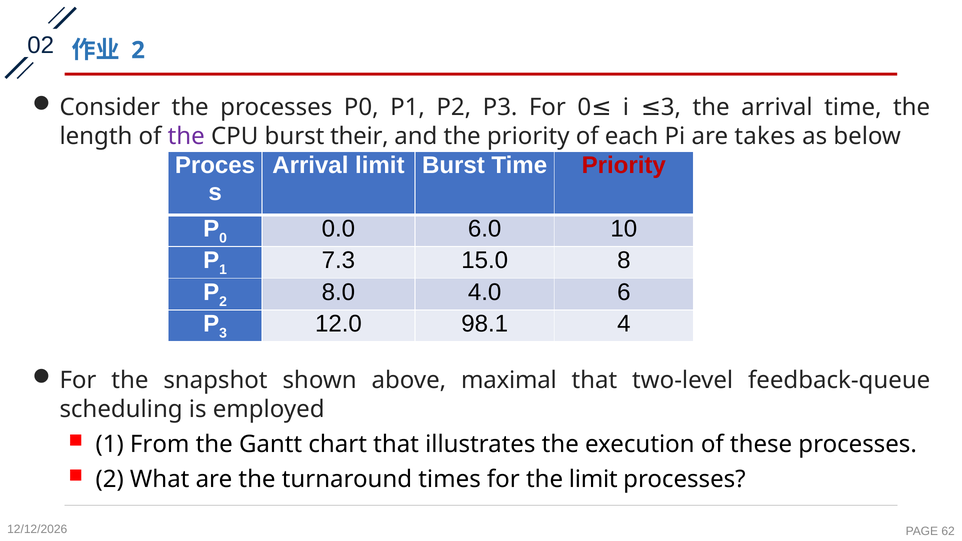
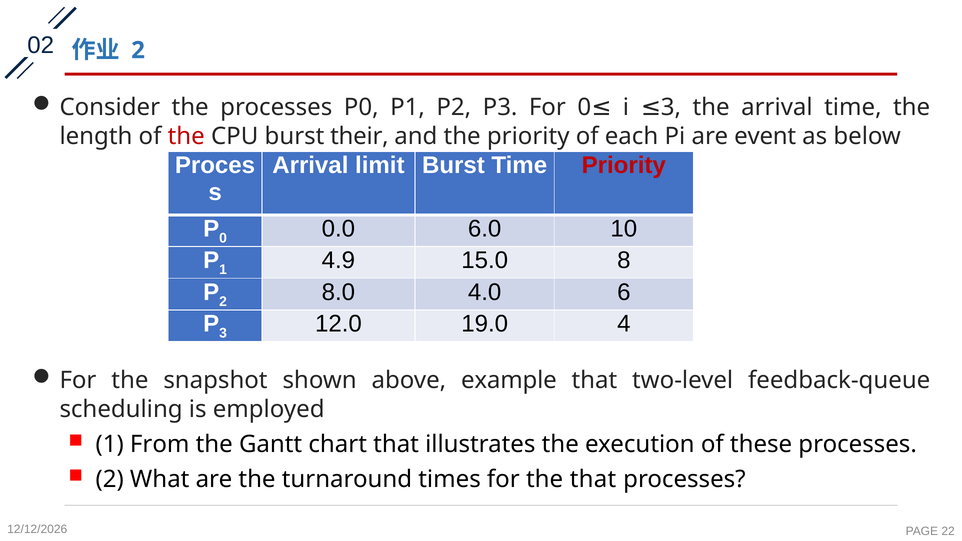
the colour: purple -> red (186, 136)
takes: takes -> event (765, 136)
7.3: 7.3 -> 4.9 (338, 261)
98.1: 98.1 -> 19.0 (485, 324)
maximal: maximal -> example (509, 381)
the limit: limit -> that (593, 479)
62: 62 -> 22 (948, 531)
